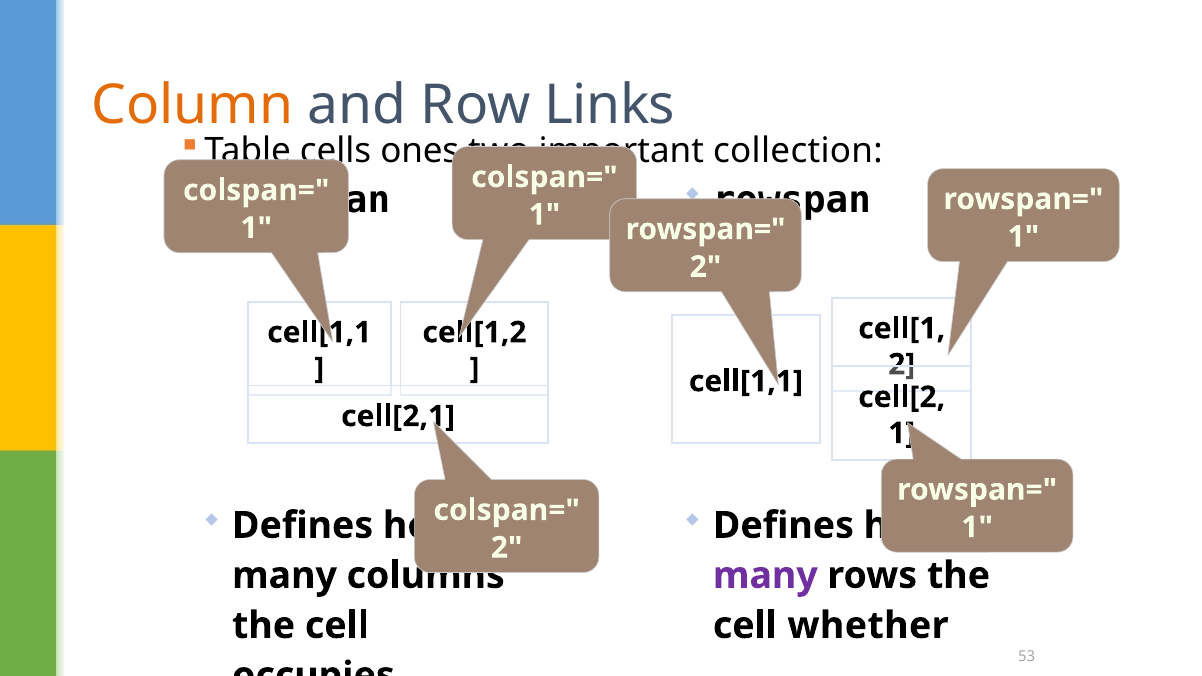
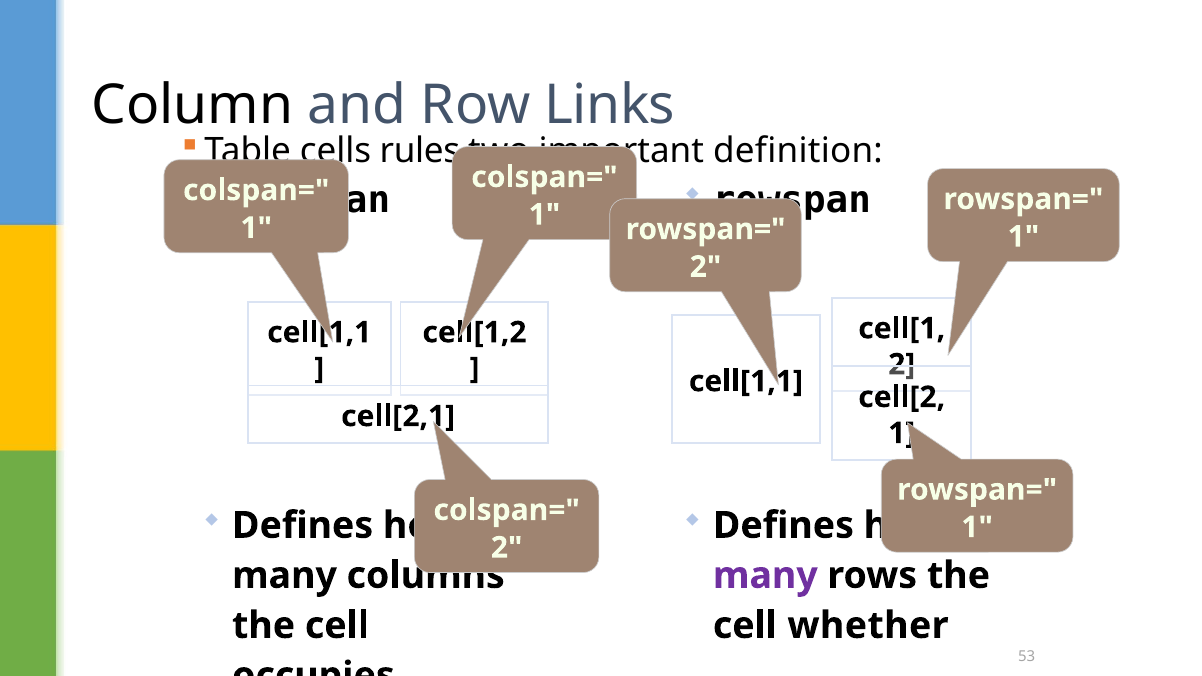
Column colour: orange -> black (193, 105)
ones: ones -> rules (420, 151)
collection: collection -> definition (798, 151)
